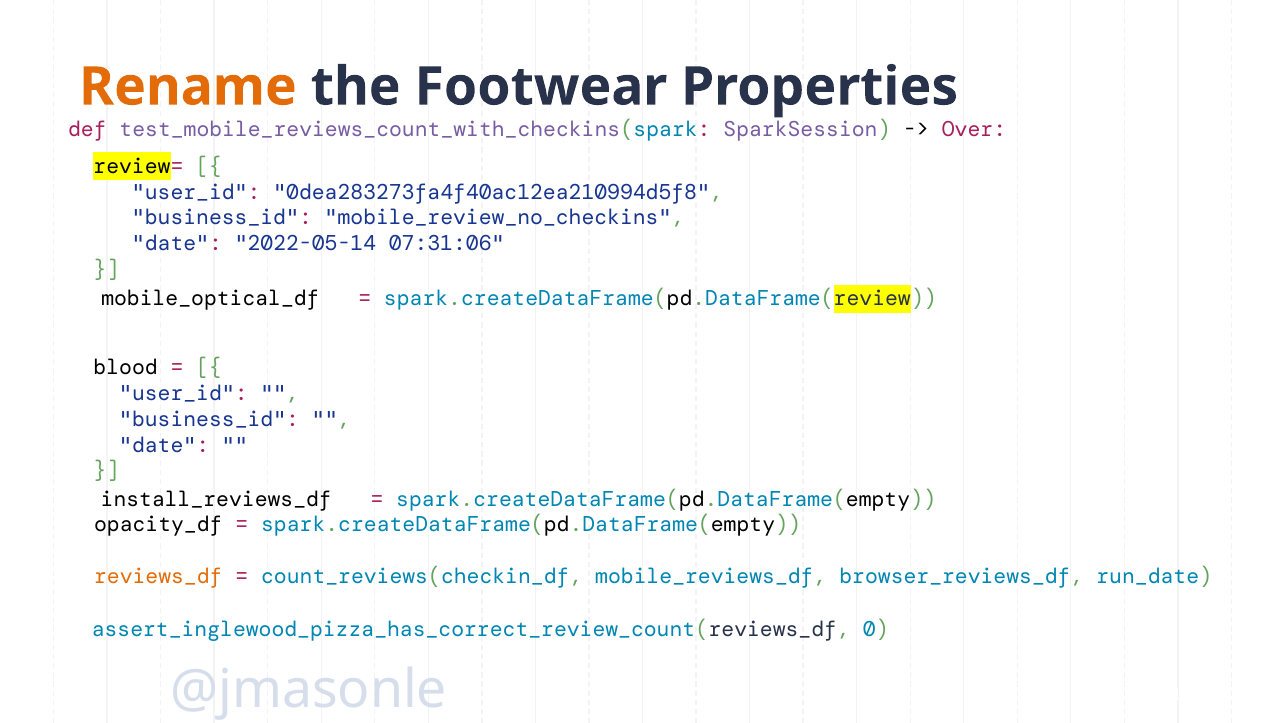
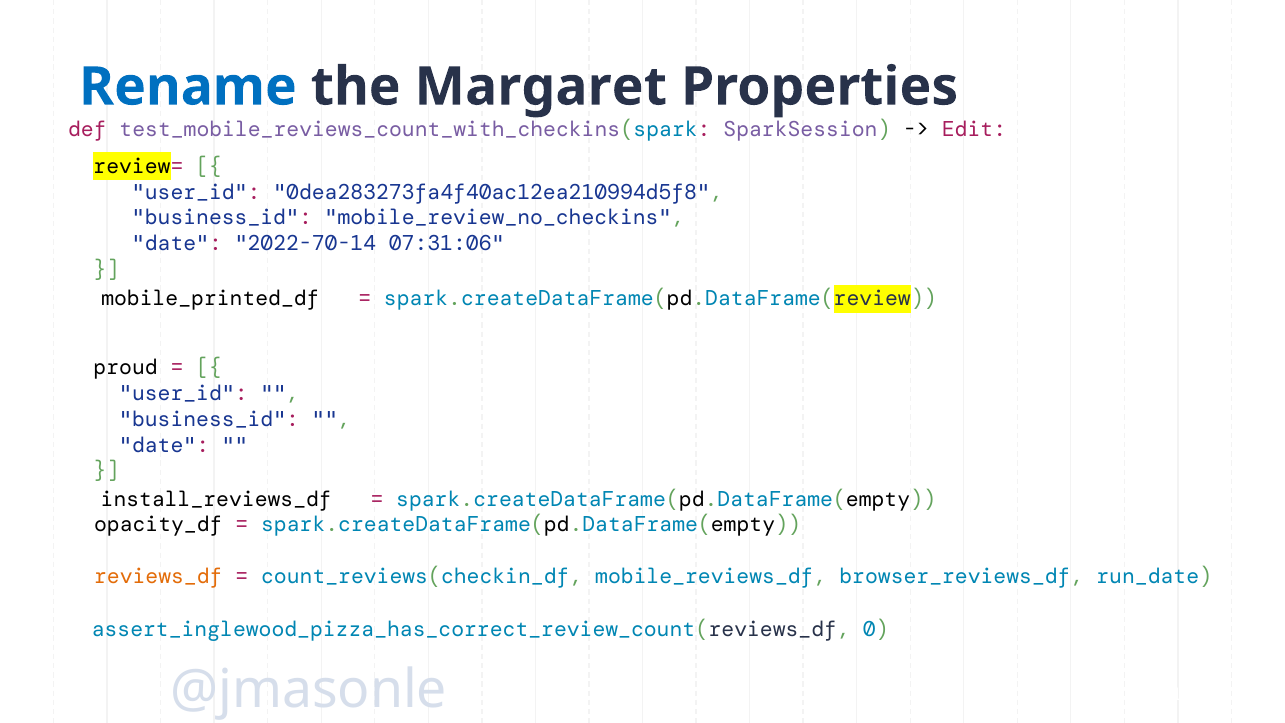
Rename colour: orange -> blue (188, 87)
Footwear: Footwear -> Margaret (541, 87)
Over: Over -> Edit (974, 129)
2022-05-14: 2022-05-14 -> 2022-70-14 (305, 243)
mobile_optical_df: mobile_optical_df -> mobile_printed_df (210, 299)
blood: blood -> proud (126, 368)
